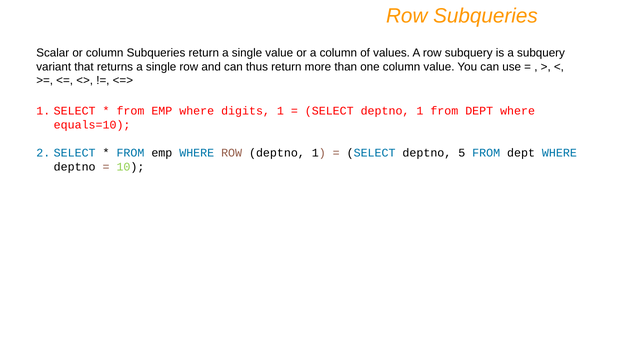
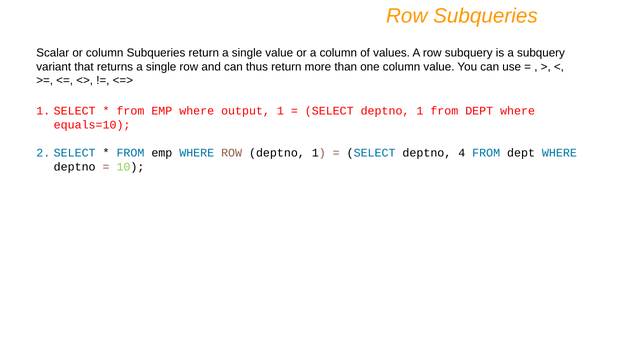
digits: digits -> output (246, 111)
5: 5 -> 4 (462, 153)
